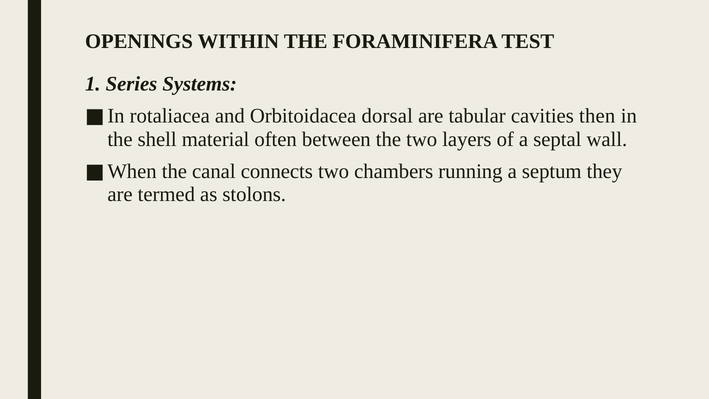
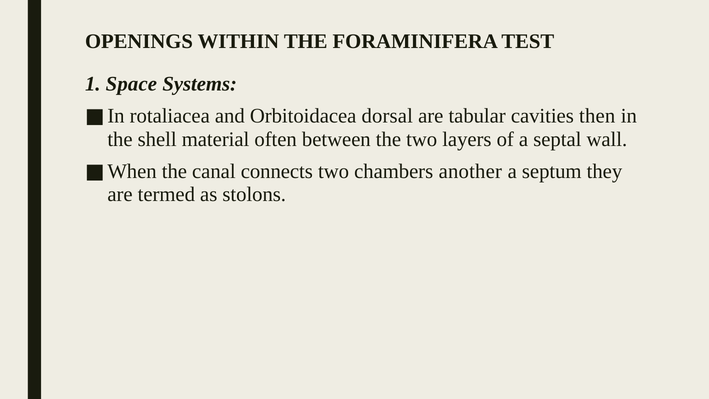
Series: Series -> Space (131, 84)
running: running -> another (470, 171)
